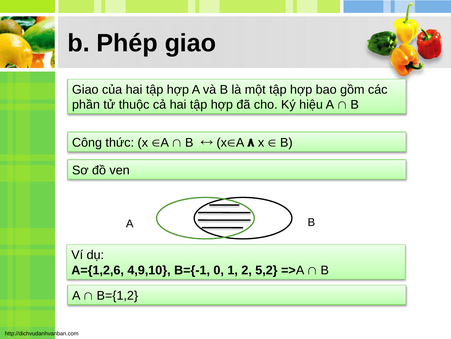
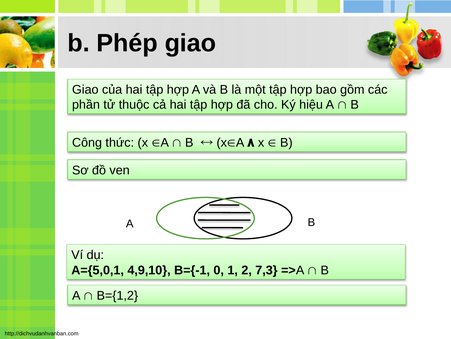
A={1,2,6: A={1,2,6 -> A={5,0,1 (98, 270)
5,2: 5,2 -> 7,3 (266, 270)
